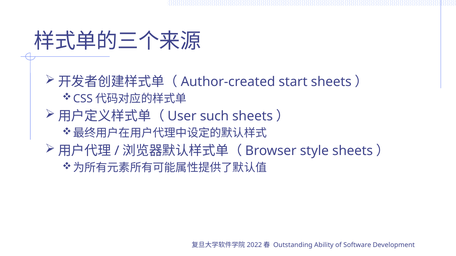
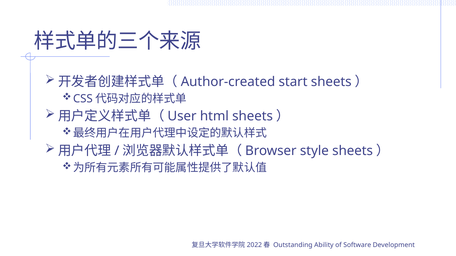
such: such -> html (214, 116)
